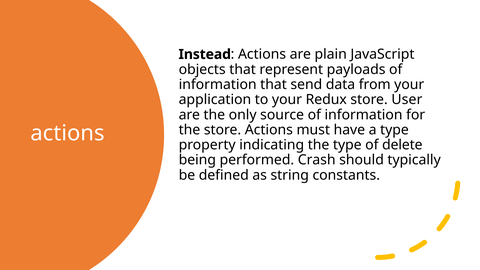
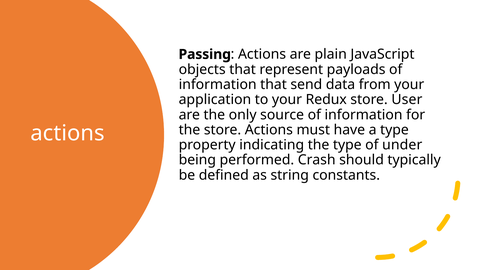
Instead: Instead -> Passing (205, 54)
delete: delete -> under (402, 145)
